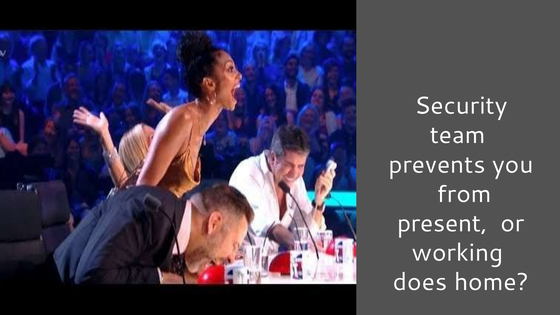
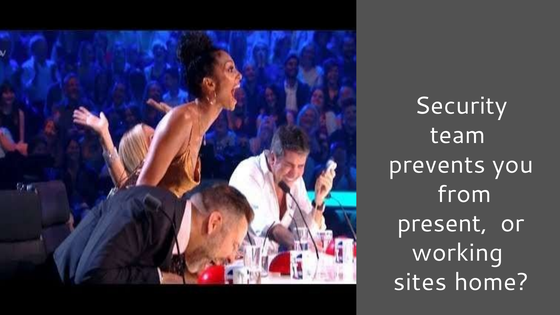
does: does -> sites (420, 282)
